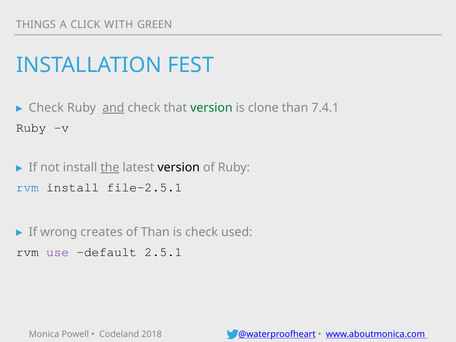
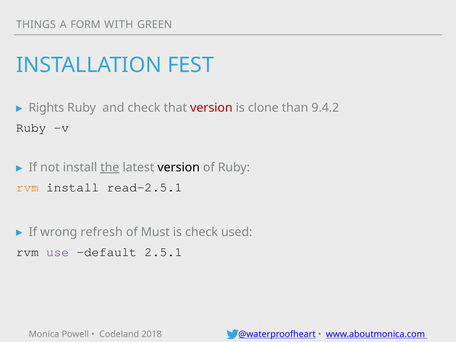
CLICK: CLICK -> FORM (85, 25)
Check: Check -> Rights (46, 108)
and underline: present -> none (113, 108)
version colour: green -> red (211, 108)
7.4.1: 7.4.1 -> 9.4.2 (325, 108)
rvm colour: blue -> orange (27, 187)
file-2.5.1: file-2.5.1 -> read-2.5.1 (144, 187)
creates: creates -> refresh (102, 232)
of Than: Than -> Must (155, 232)
